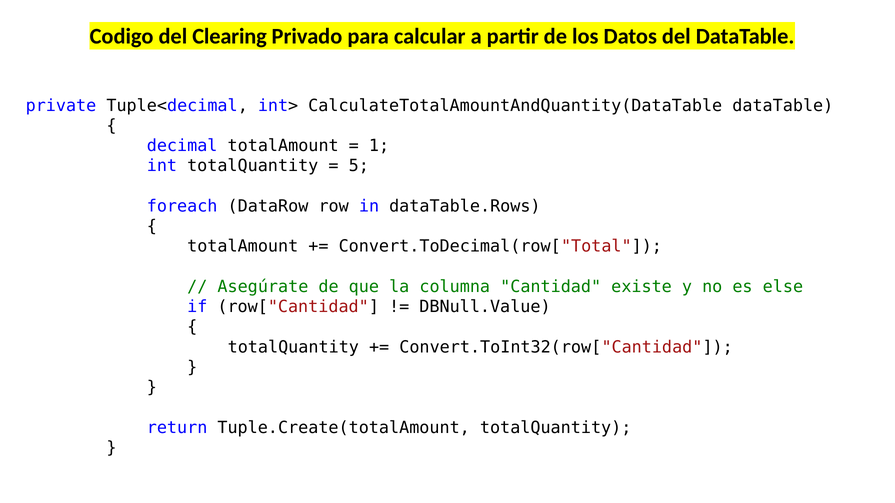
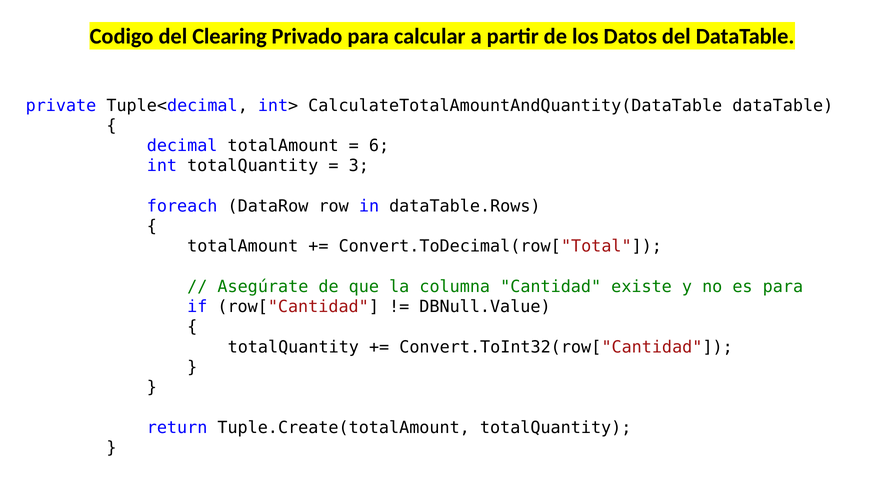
1: 1 -> 6 (379, 146)
5: 5 -> 3 (359, 166)
es else: else -> para (783, 287)
